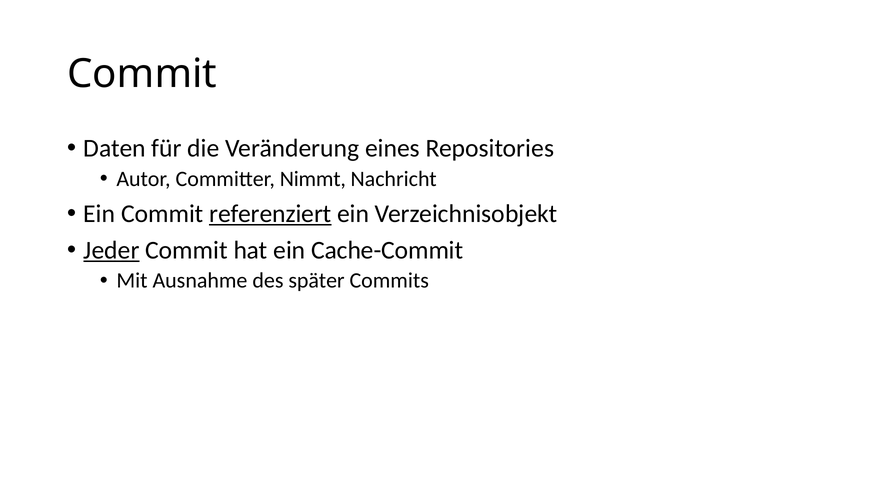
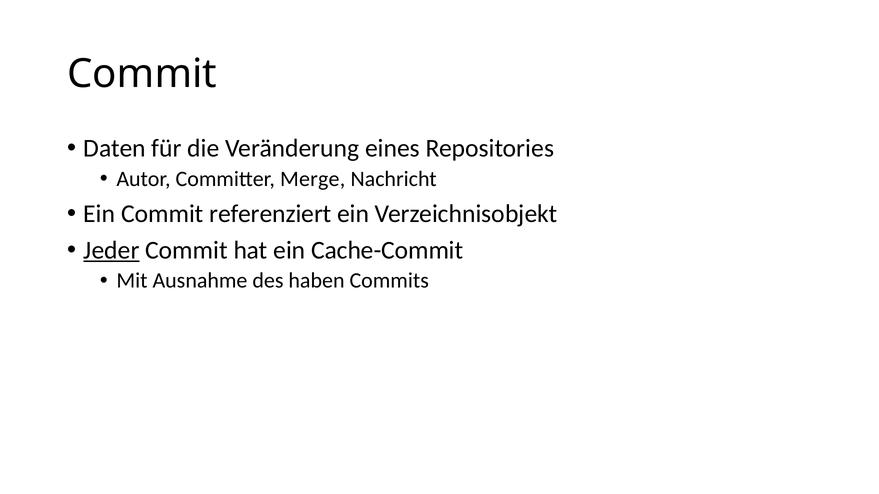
Nimmt: Nimmt -> Merge (313, 179)
referenziert underline: present -> none (270, 214)
später: später -> haben (316, 281)
